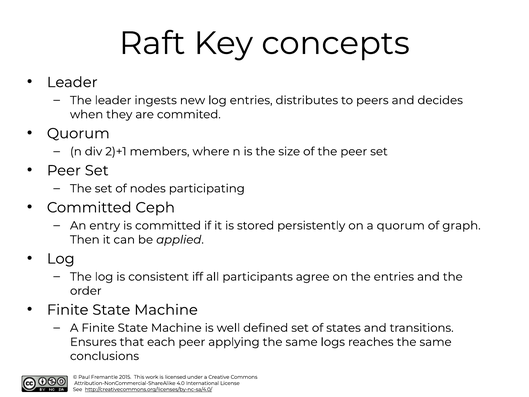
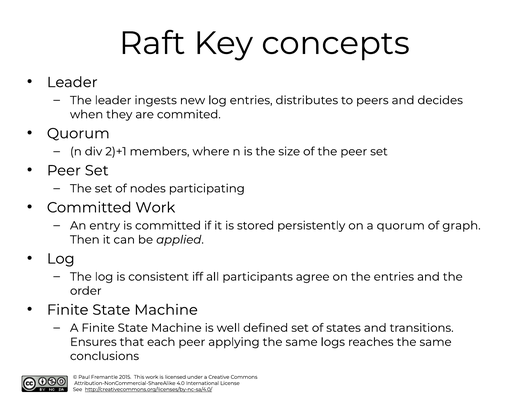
Committed Ceph: Ceph -> Work (155, 207)
